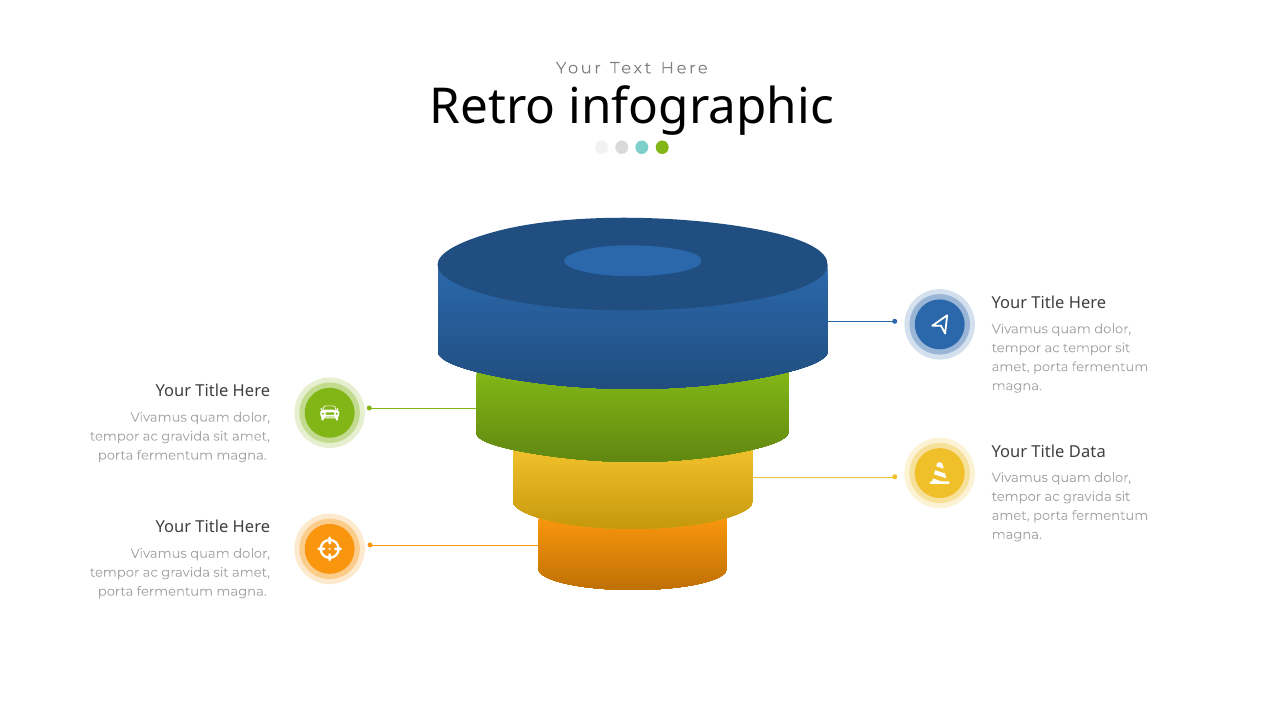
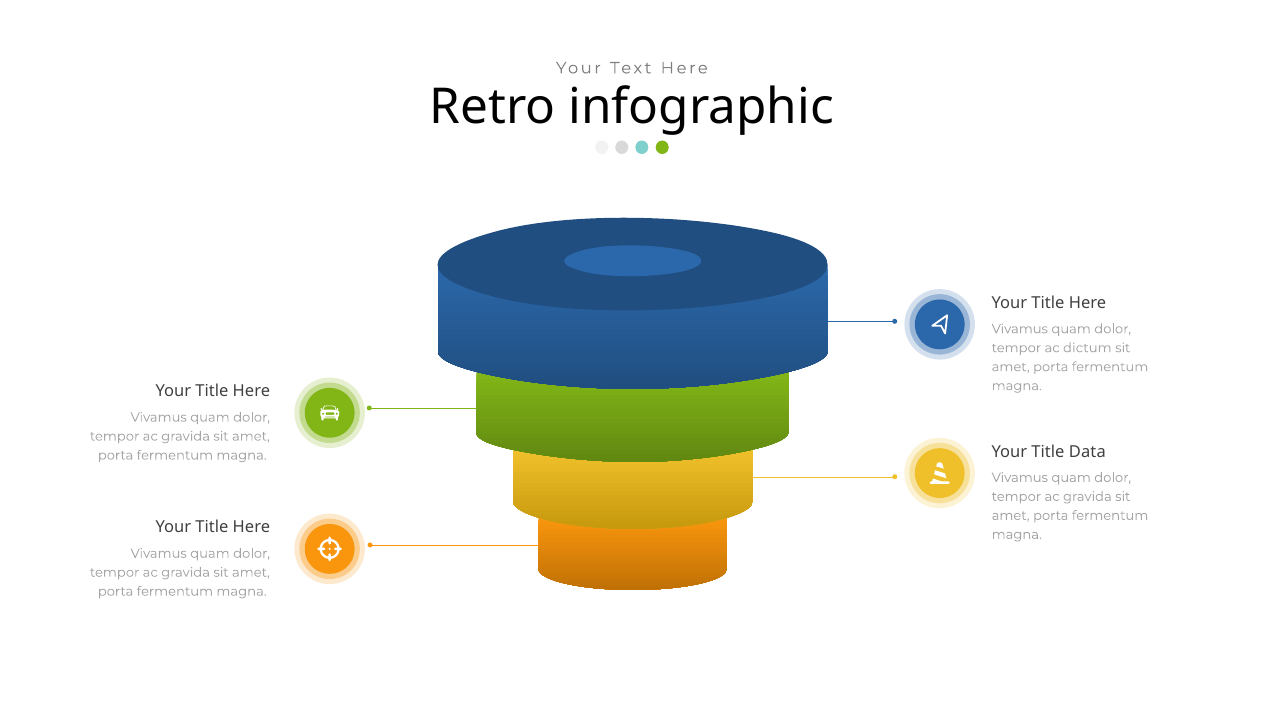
ac tempor: tempor -> dictum (1087, 348)
